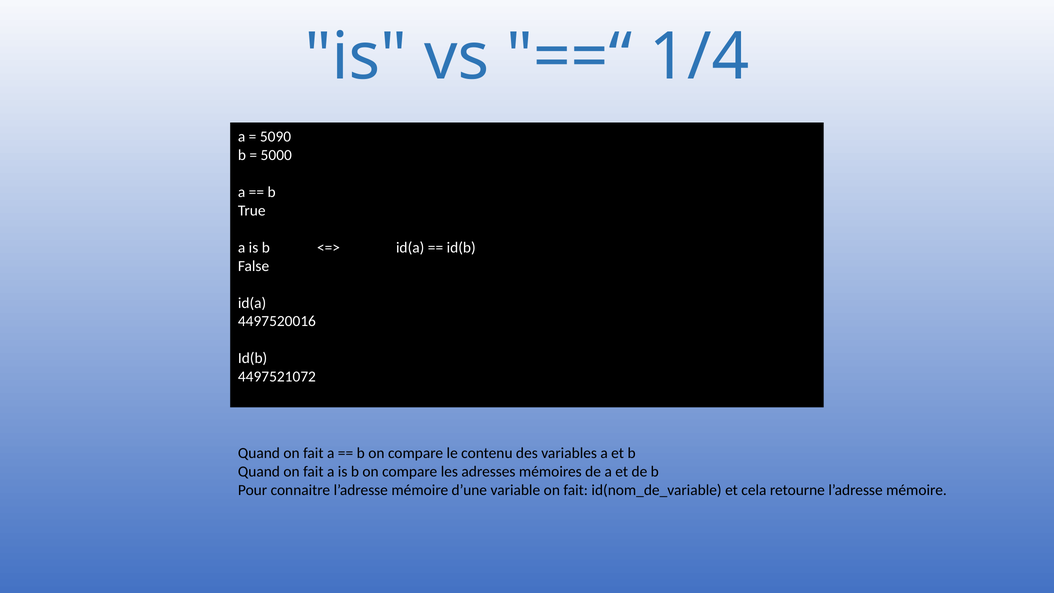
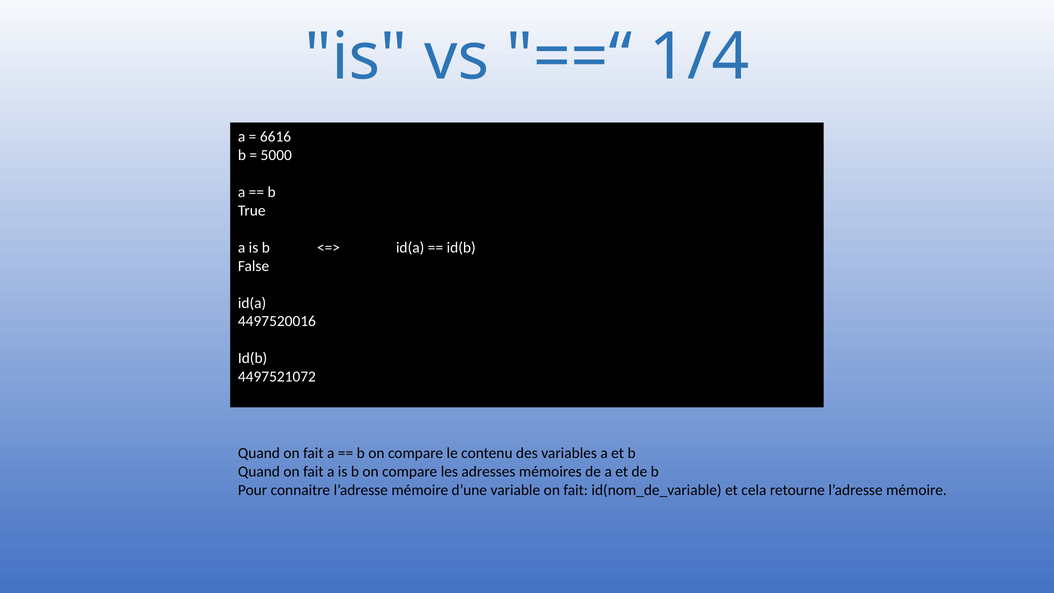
5090: 5090 -> 6616 (276, 137)
